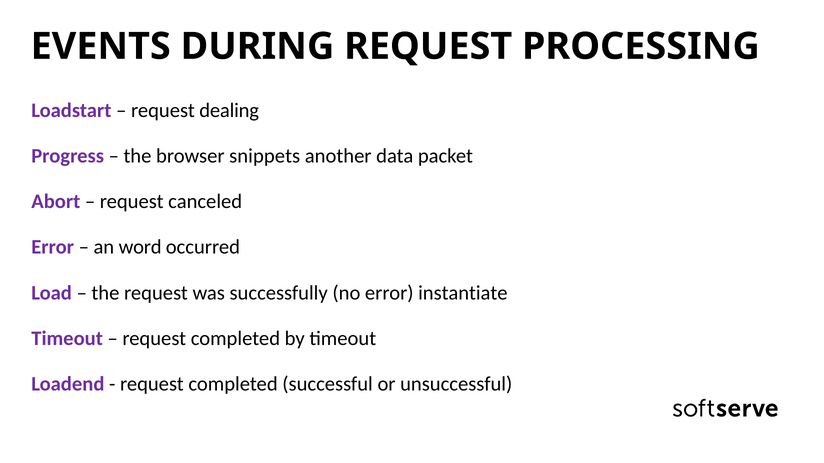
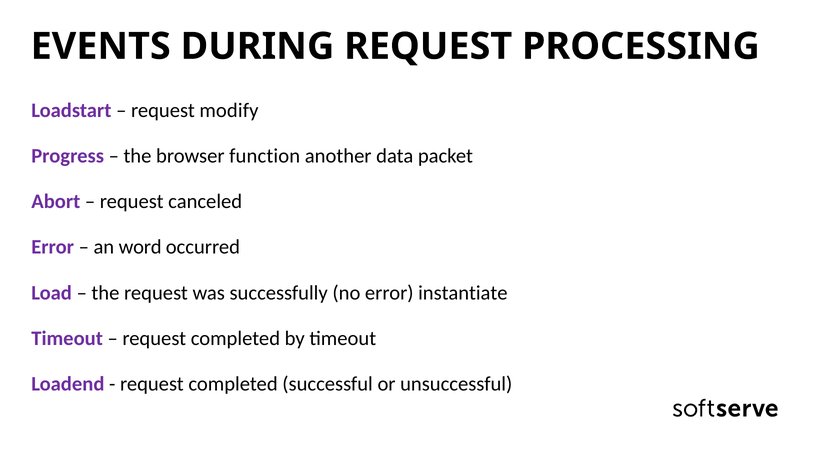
dealing: dealing -> modify (229, 110)
snippets: snippets -> function (265, 156)
